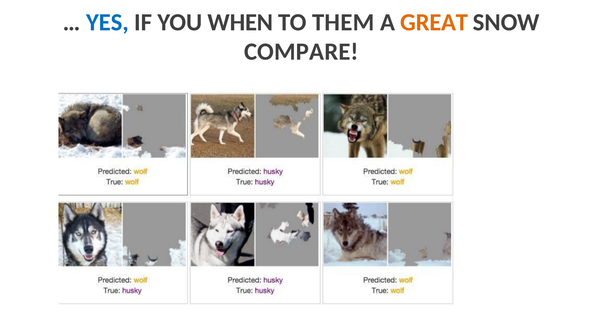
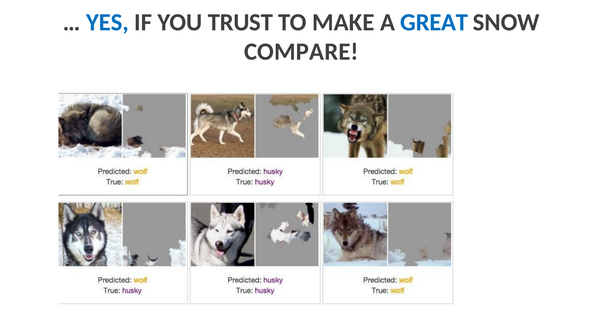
WHEN: WHEN -> TRUST (240, 22)
THEM: THEM -> MAKE (343, 22)
GREAT colour: orange -> blue (434, 22)
